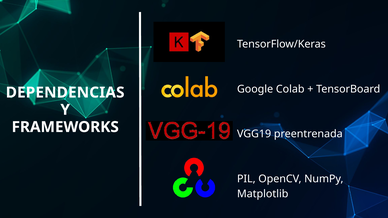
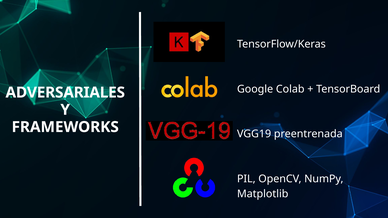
DEPENDENCIAS: DEPENDENCIAS -> ADVERSARIALES (65, 93)
